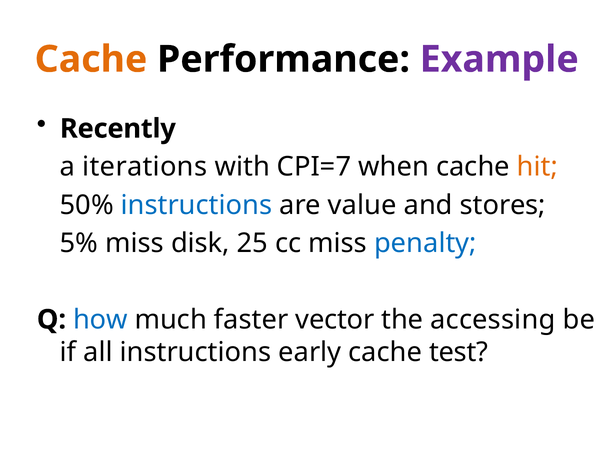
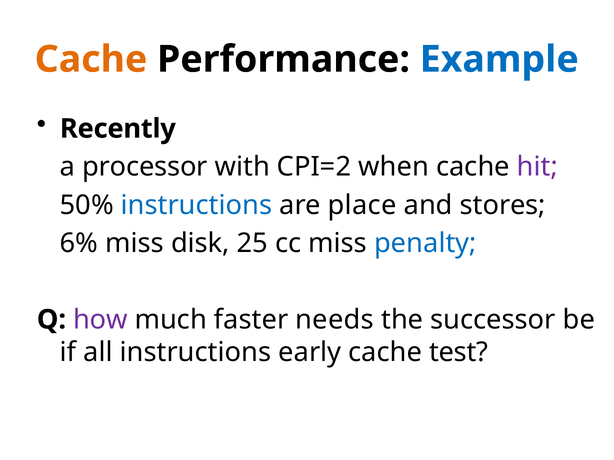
Example colour: purple -> blue (499, 59)
iterations: iterations -> processor (145, 167)
CPI=7: CPI=7 -> CPI=2 (314, 167)
hit colour: orange -> purple (537, 167)
value: value -> place (362, 205)
5%: 5% -> 6% (79, 243)
how colour: blue -> purple (100, 320)
vector: vector -> needs (335, 320)
accessing: accessing -> successor (493, 320)
